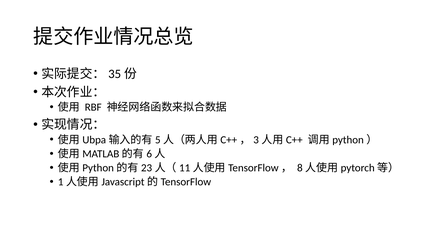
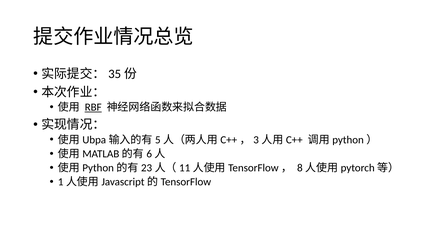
RBF underline: none -> present (93, 107)
